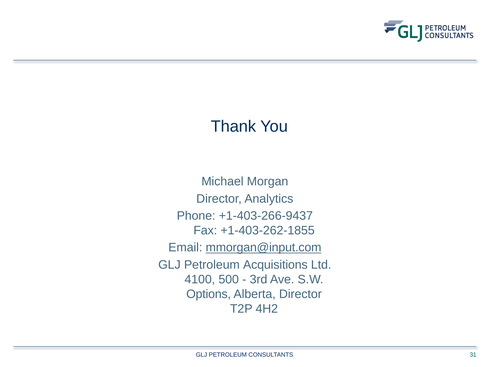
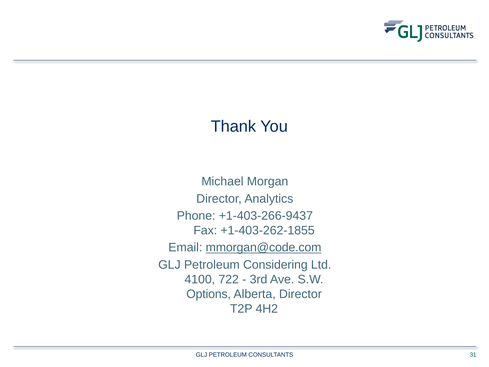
mmorgan@input.com: mmorgan@input.com -> mmorgan@code.com (264, 247)
Acquisitions: Acquisitions -> Considering (275, 265)
500: 500 -> 722 (229, 279)
